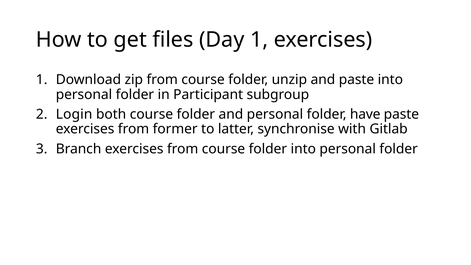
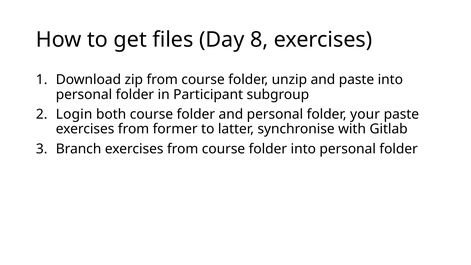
Day 1: 1 -> 8 (259, 40)
have: have -> your (365, 114)
